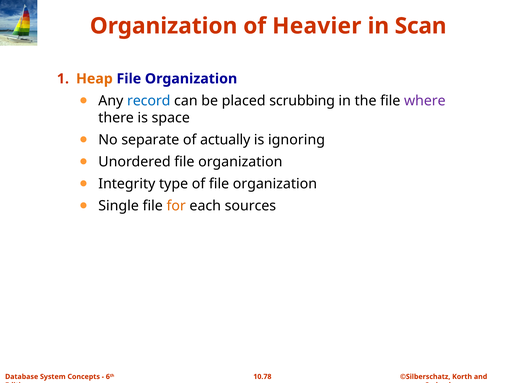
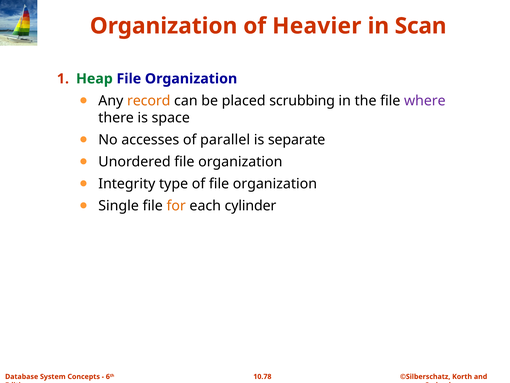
Heap colour: orange -> green (94, 79)
record colour: blue -> orange (149, 101)
separate: separate -> accesses (150, 140)
actually: actually -> parallel (225, 140)
ignoring: ignoring -> separate (297, 140)
sources: sources -> cylinder (250, 205)
